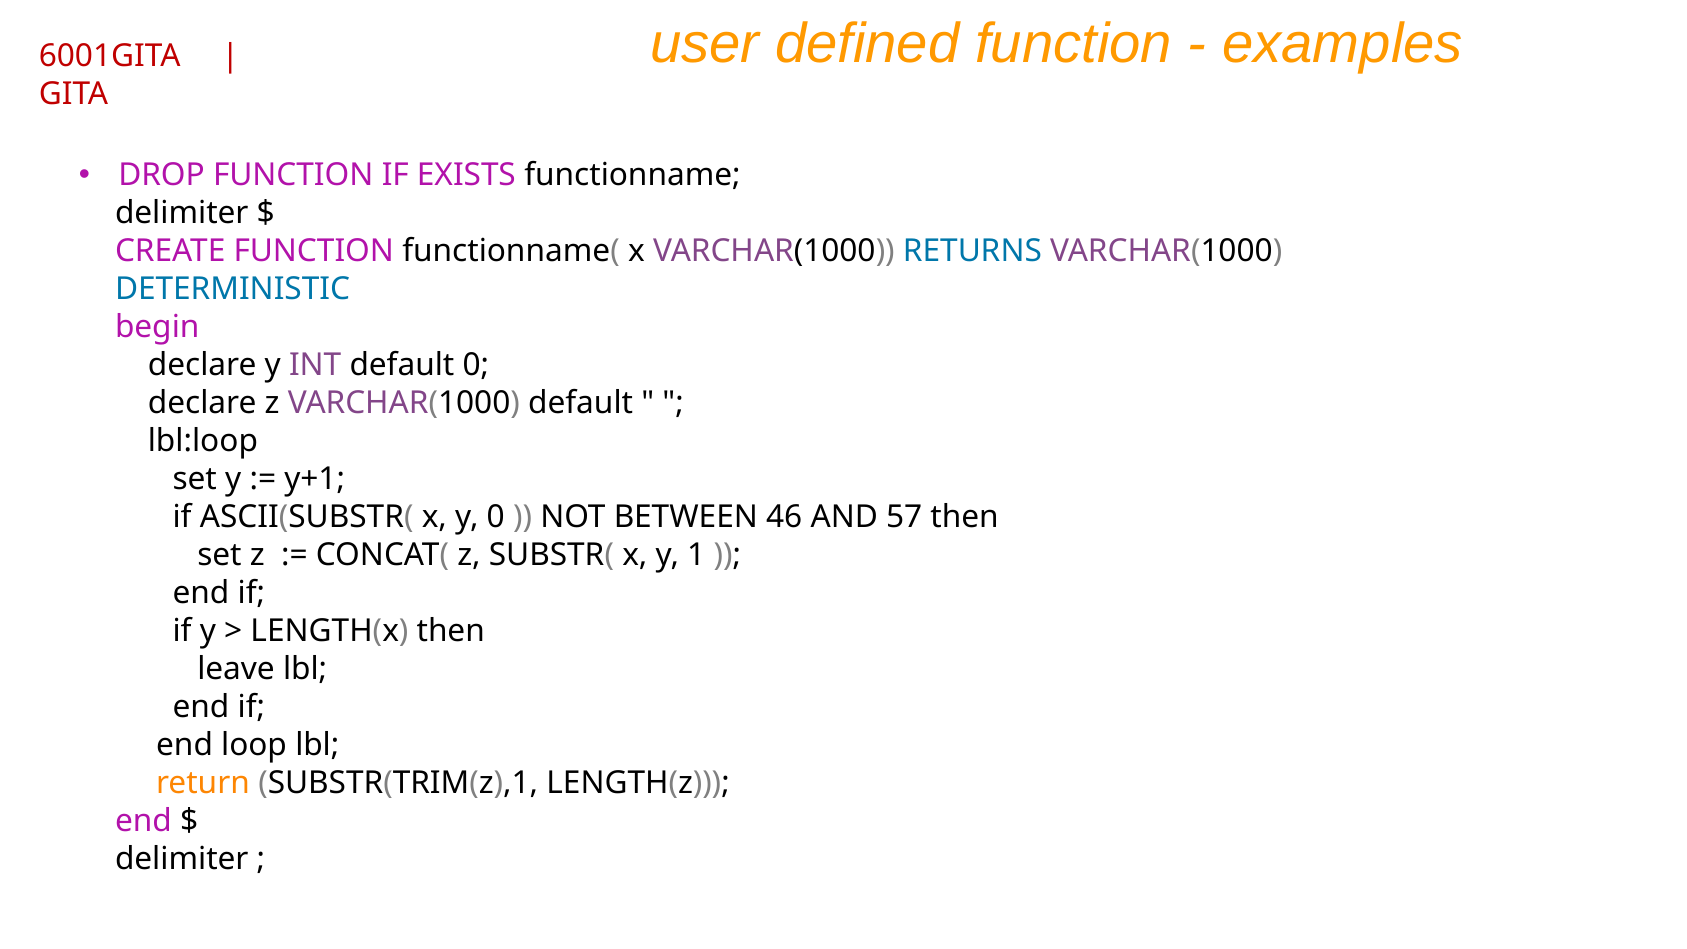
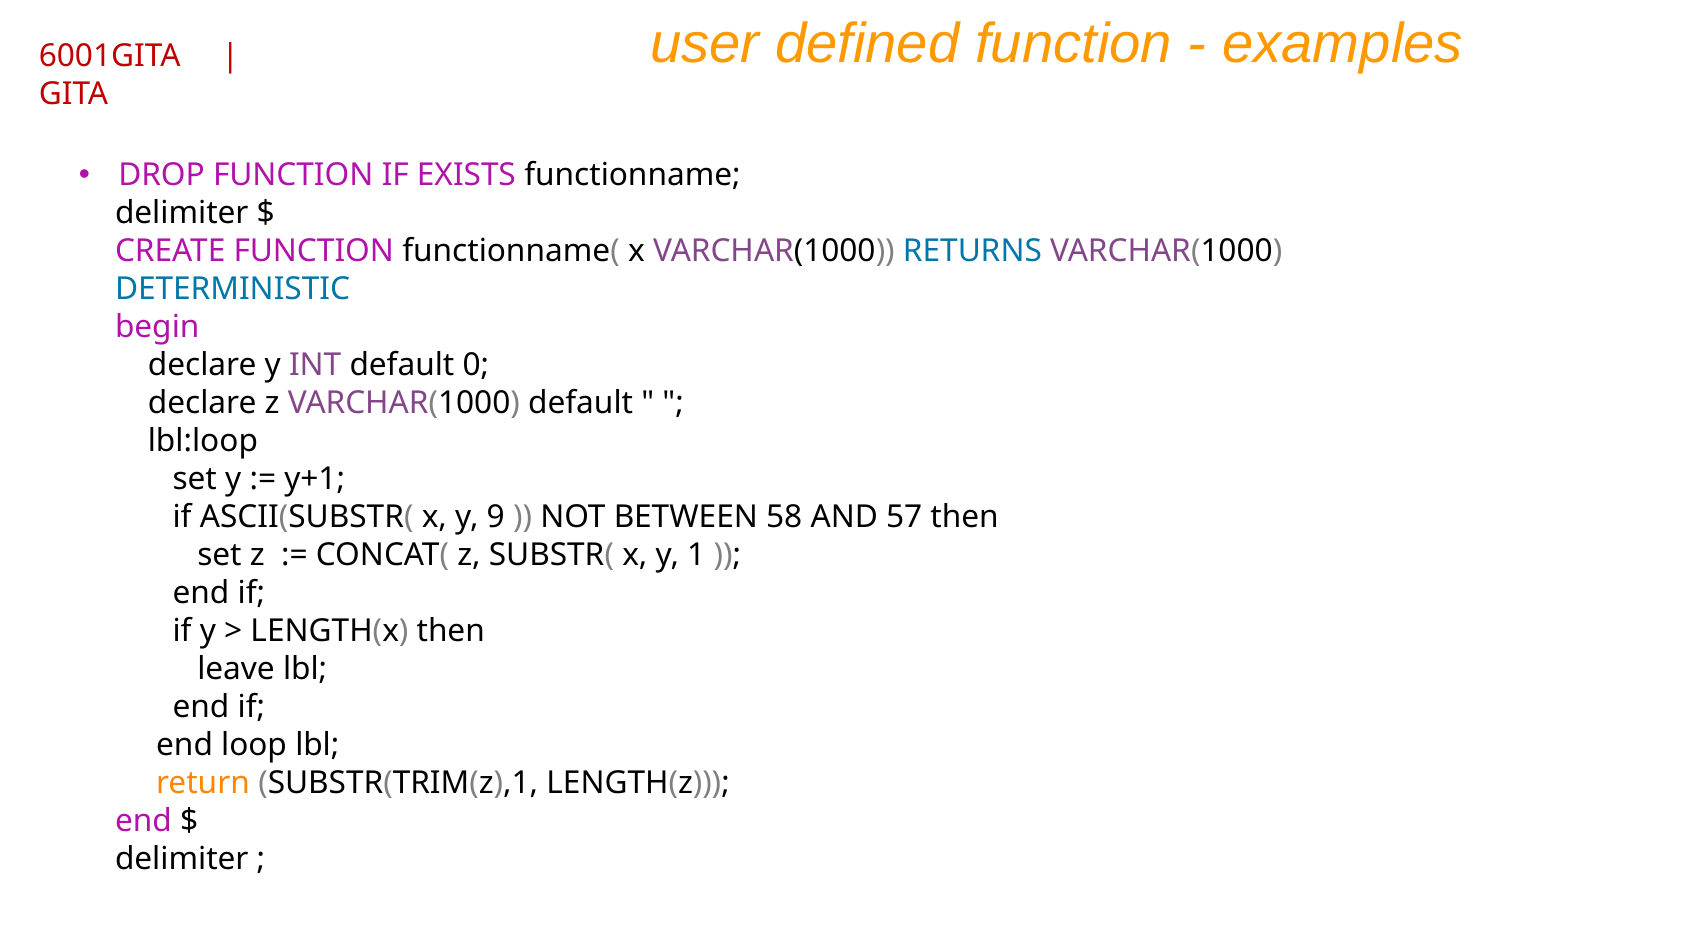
y 0: 0 -> 9 (496, 517)
46: 46 -> 58 (784, 517)
